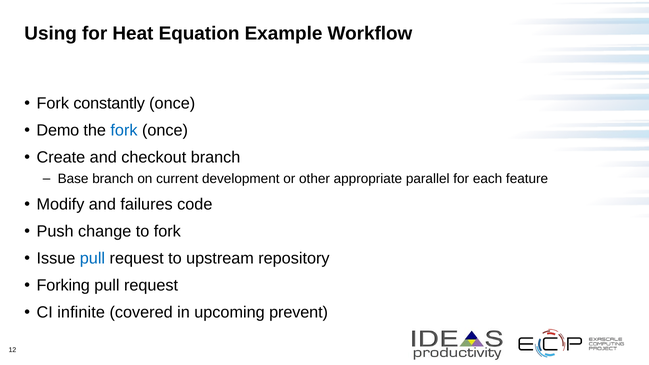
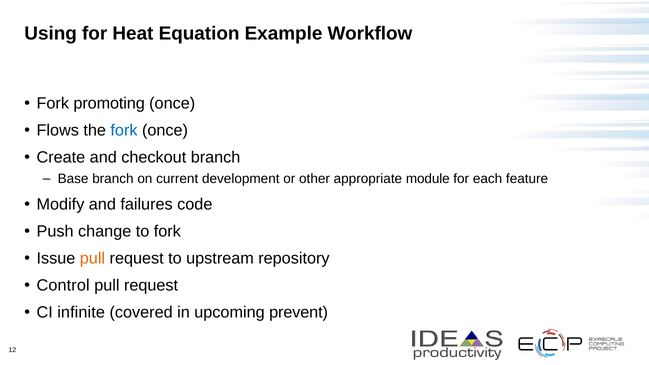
constantly: constantly -> promoting (109, 104)
Demo: Demo -> Flows (58, 131)
parallel: parallel -> module (428, 179)
pull colour: blue -> orange (92, 259)
Forking: Forking -> Control (63, 286)
